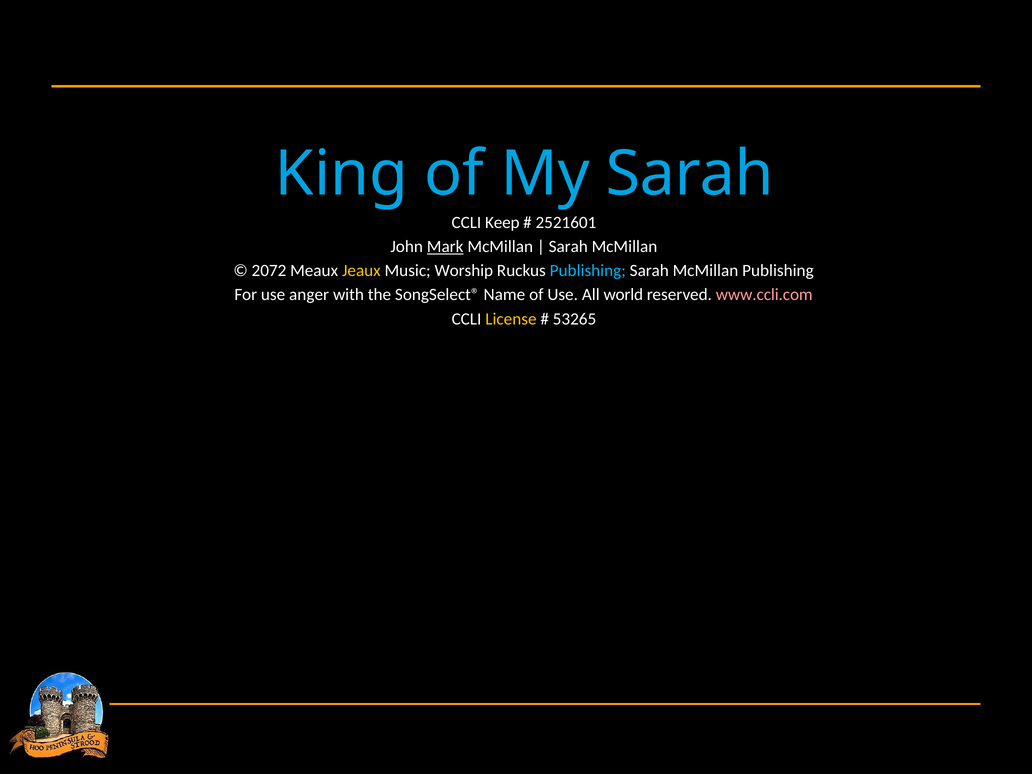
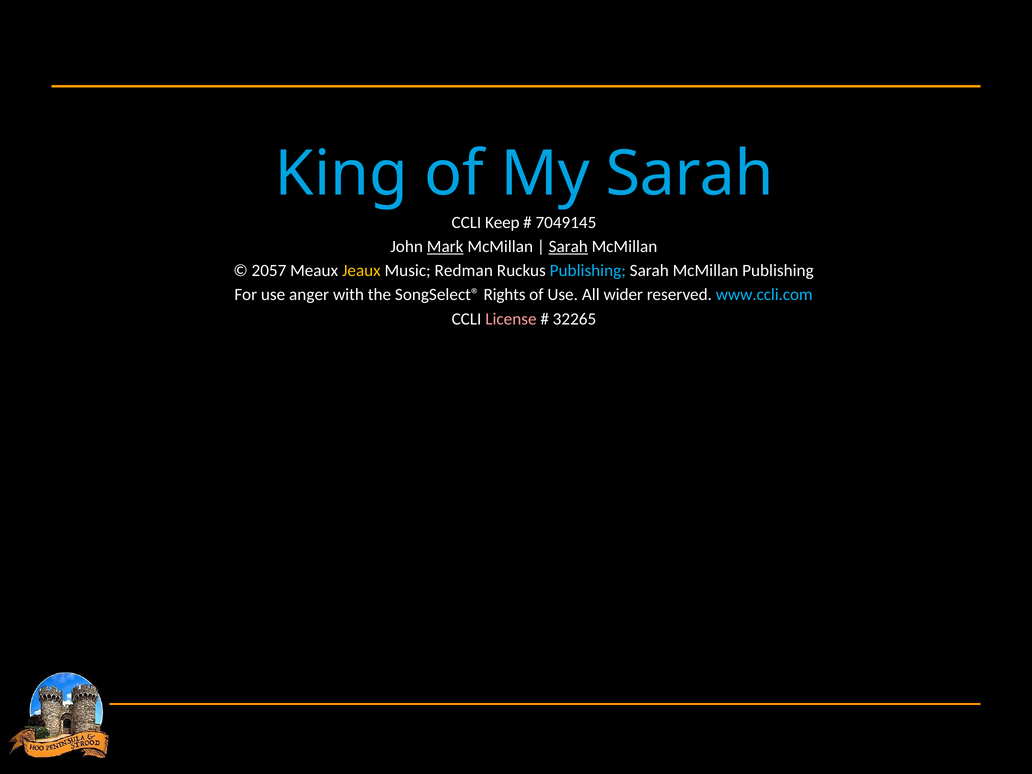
2521601: 2521601 -> 7049145 (566, 223)
Sarah underline: none -> present (568, 247)
2072: 2072 -> 2057 (269, 271)
Worship: Worship -> Redman (464, 271)
Name: Name -> Rights (505, 295)
world: world -> wider (623, 295)
www.ccli.com colour: pink -> light blue (764, 295)
License colour: yellow -> pink (511, 319)
53265: 53265 -> 32265 (574, 319)
